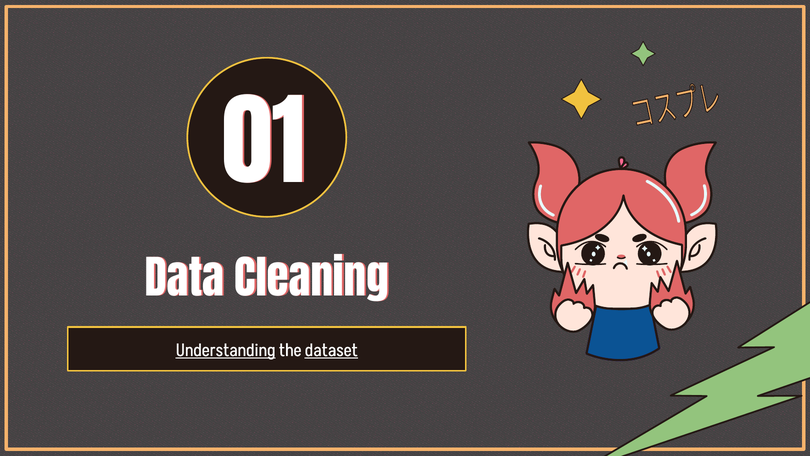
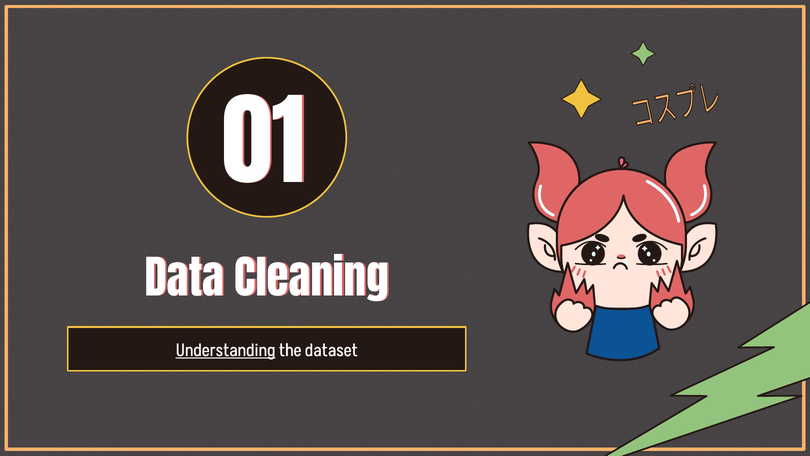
dataset underline: present -> none (331, 350)
